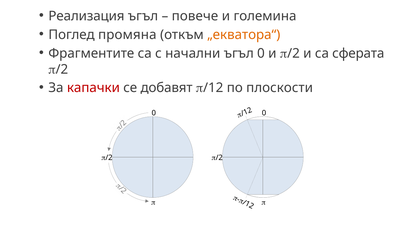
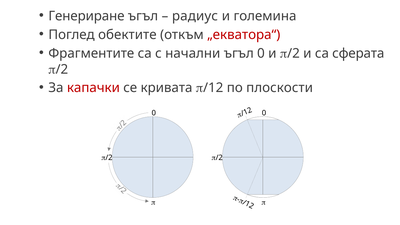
Реализация: Реализация -> Генериране (86, 16)
повече: повече -> радиус (195, 16)
промяна: промяна -> обектите (127, 35)
„екватора“ colour: orange -> red (244, 35)
добавят: добавят -> кривата (167, 88)
